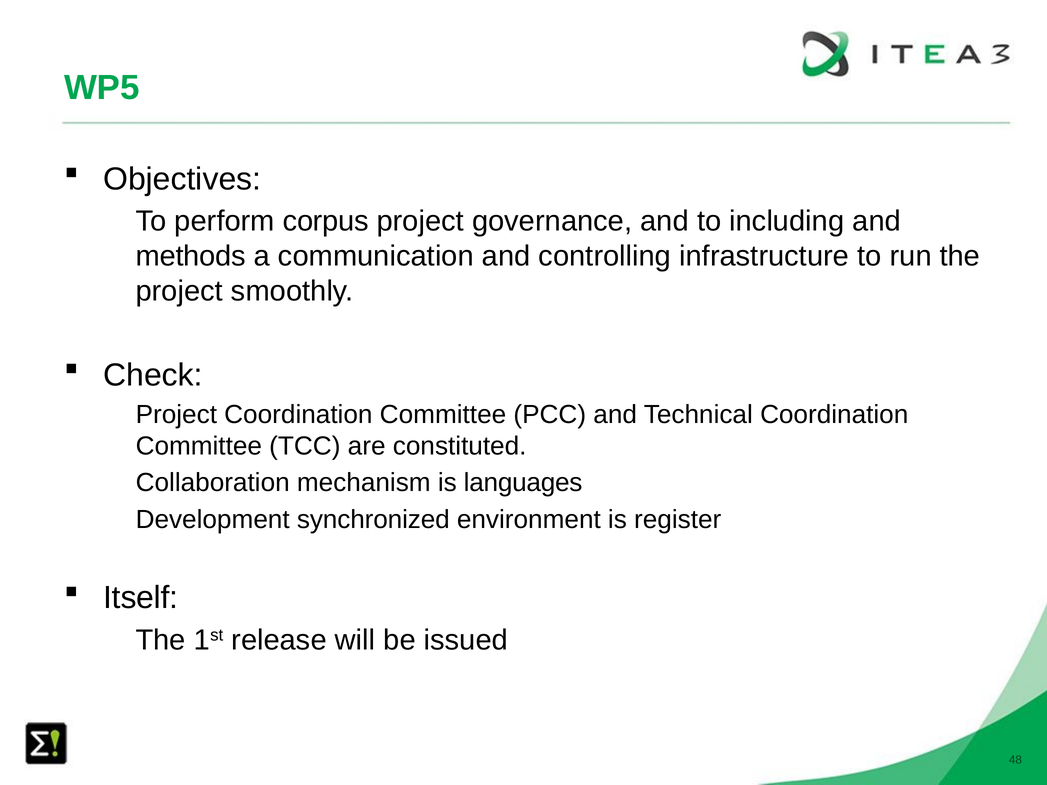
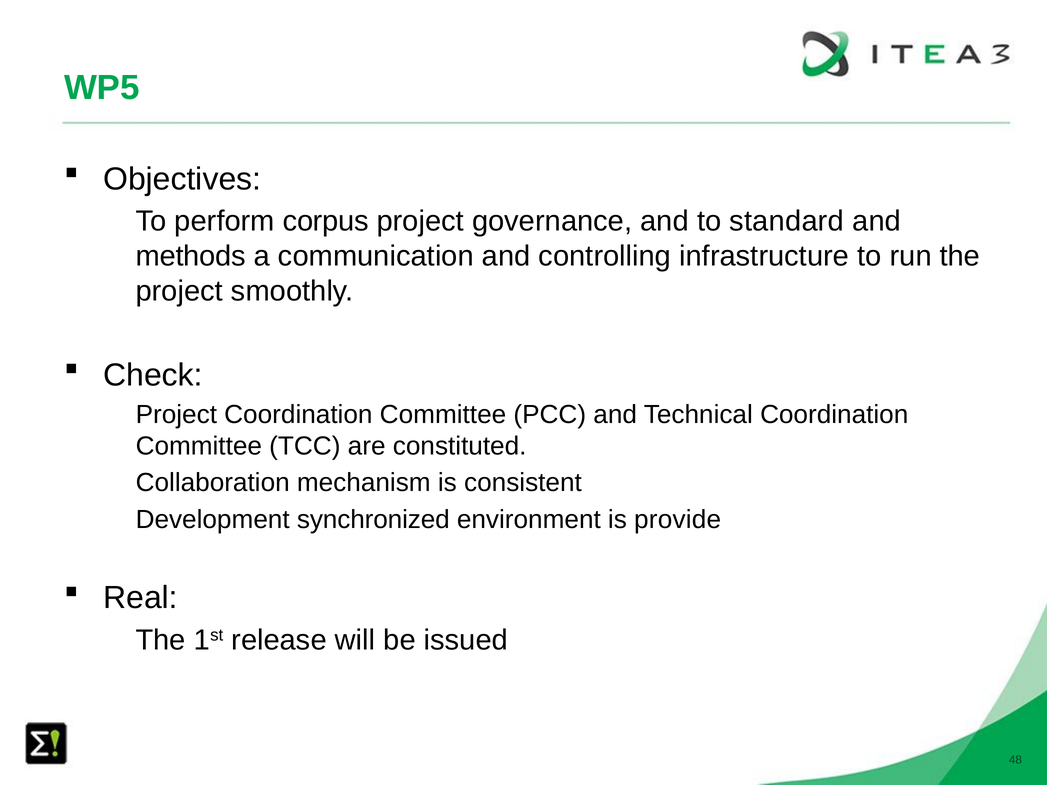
including: including -> standard (787, 221)
languages: languages -> consistent (523, 483)
register: register -> provide (678, 520)
Itself: Itself -> Real (141, 598)
